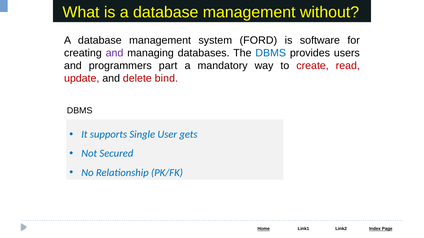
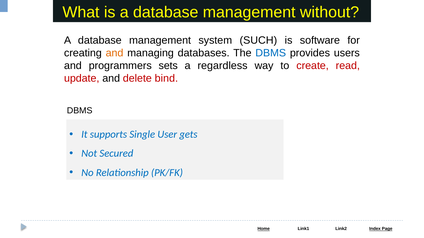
FORD: FORD -> SUCH (258, 40)
and colour: purple -> orange (115, 53)
part: part -> sets (168, 66)
mandatory: mandatory -> regardless (223, 66)
